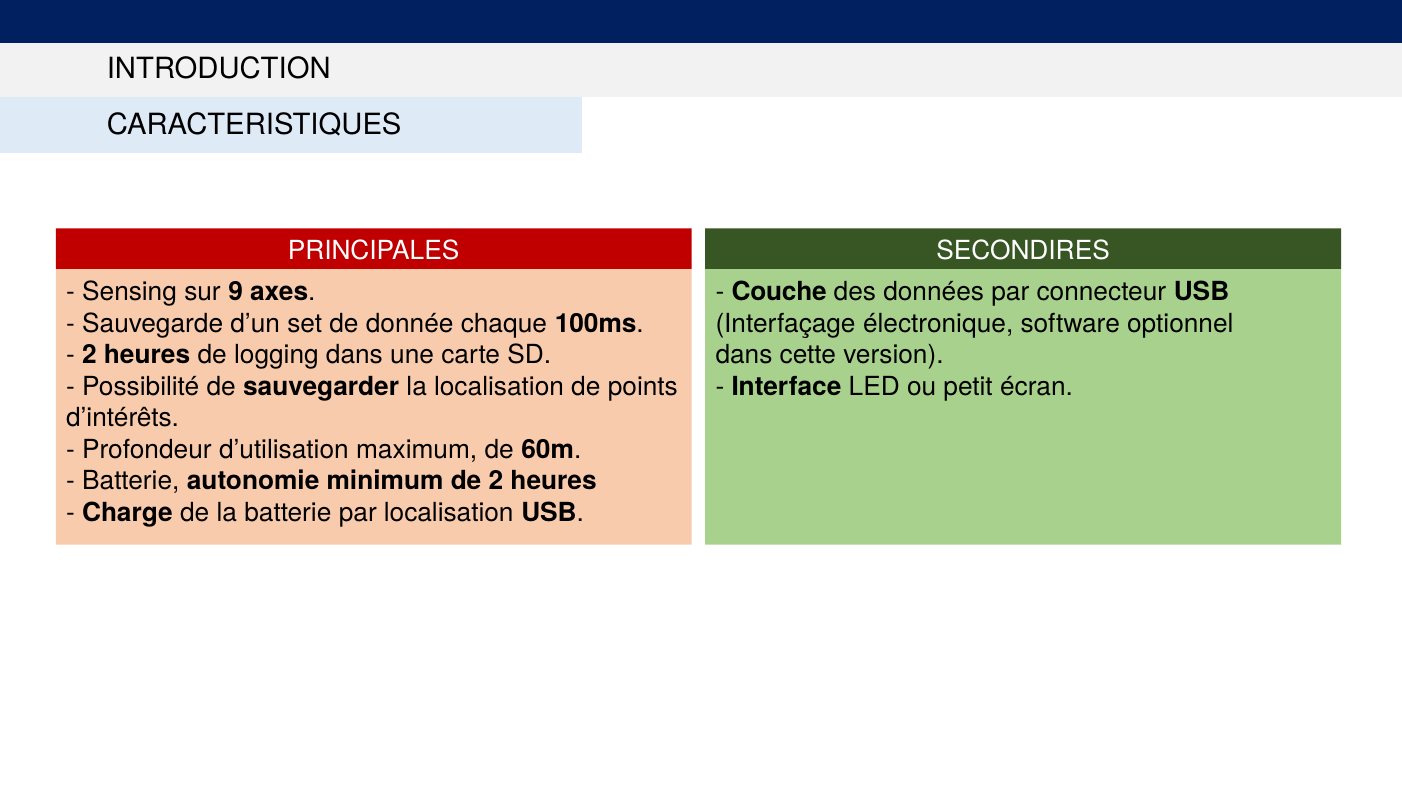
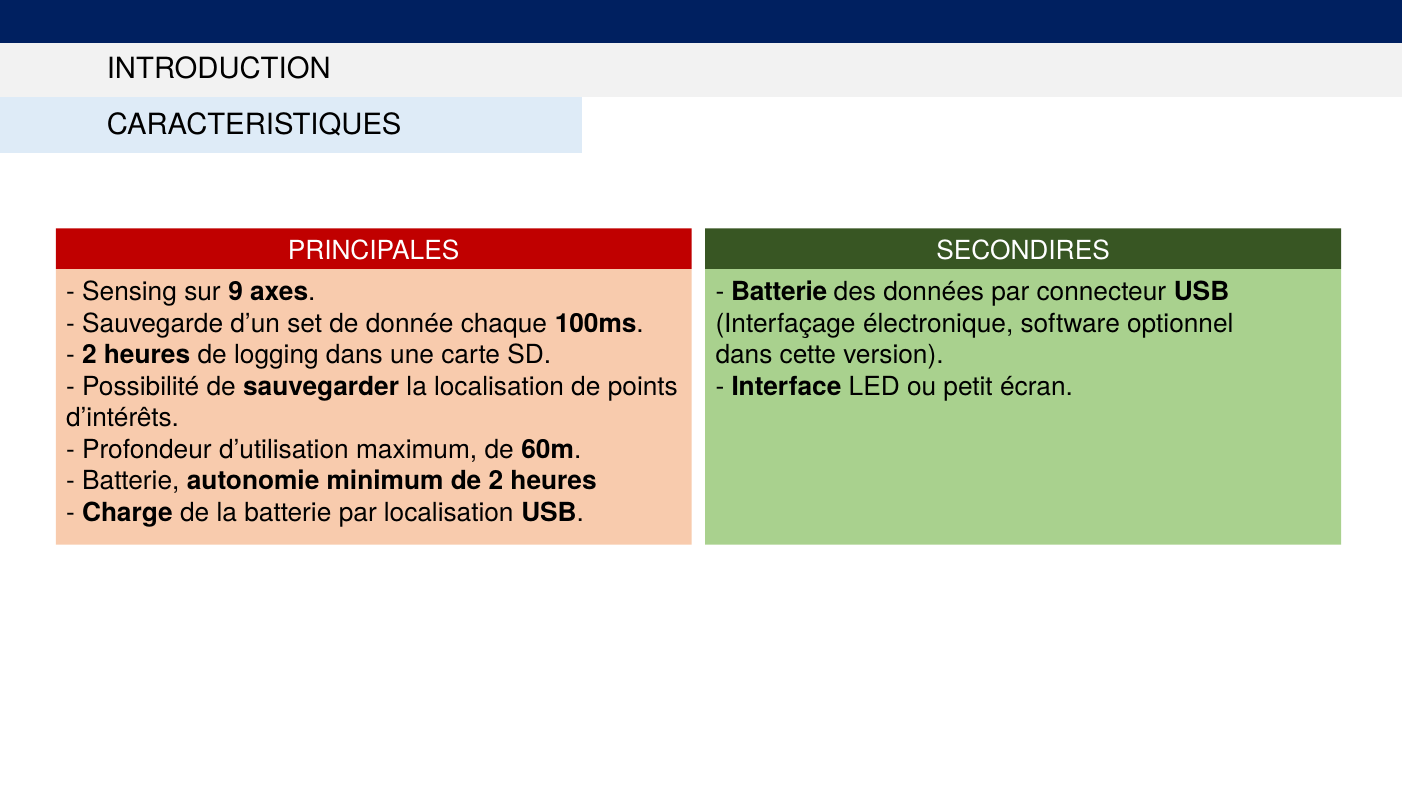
Couche: Couche -> Batterie (779, 292)
